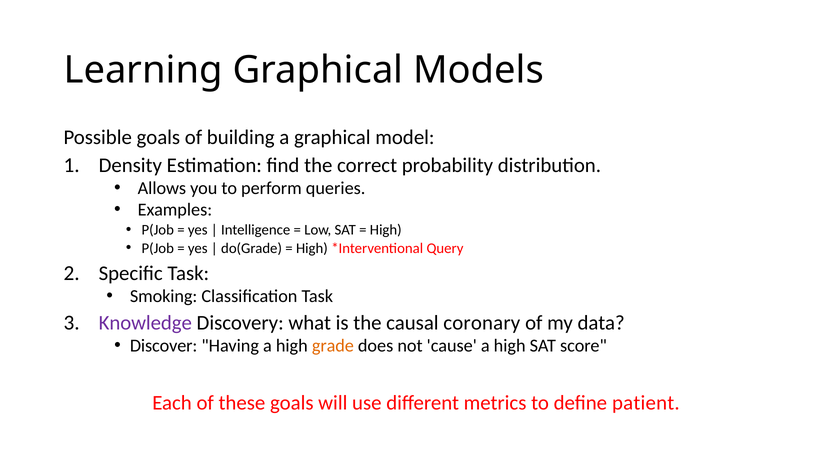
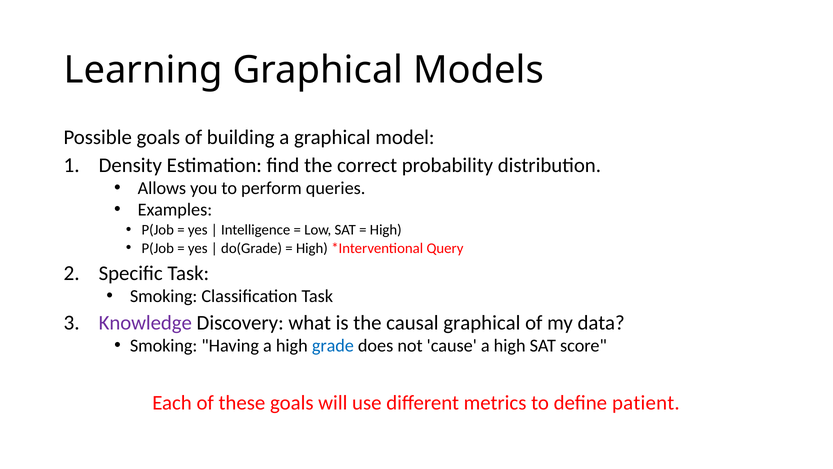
causal coronary: coronary -> graphical (482, 323)
Discover: Discover -> Smoking (164, 345)
grade colour: orange -> blue (333, 345)
